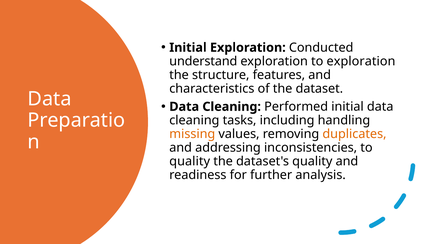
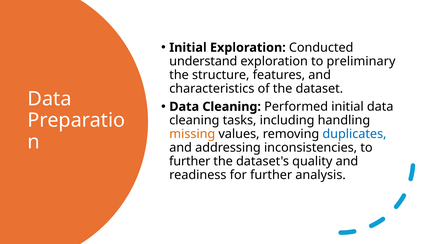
to exploration: exploration -> preliminary (361, 61)
duplicates colour: orange -> blue (354, 134)
quality: quality -> further (190, 161)
